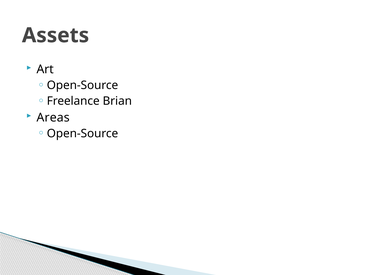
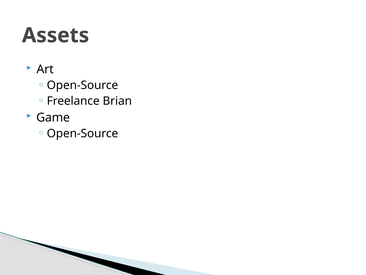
Areas: Areas -> Game (53, 117)
